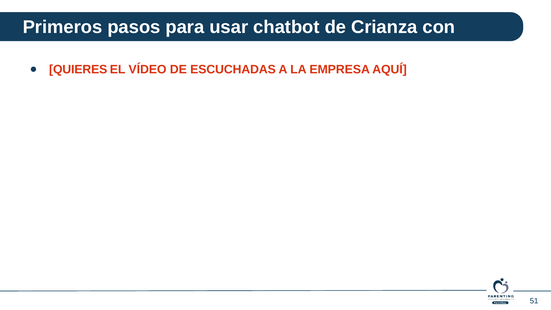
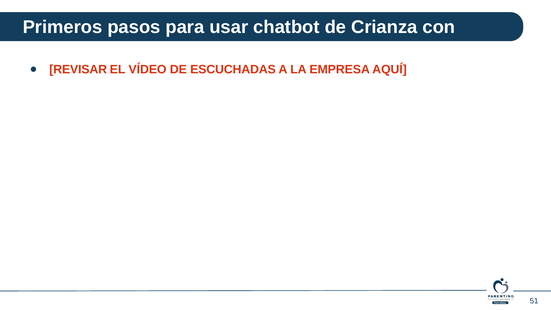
QUIERES: QUIERES -> REVISAR (78, 70)
